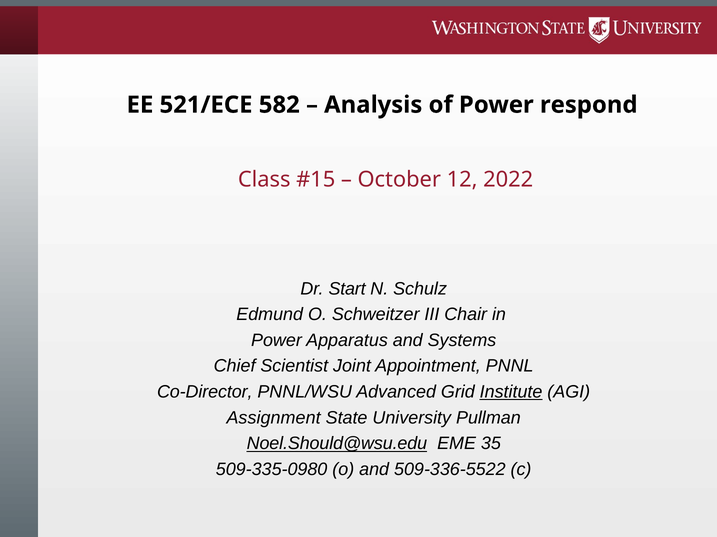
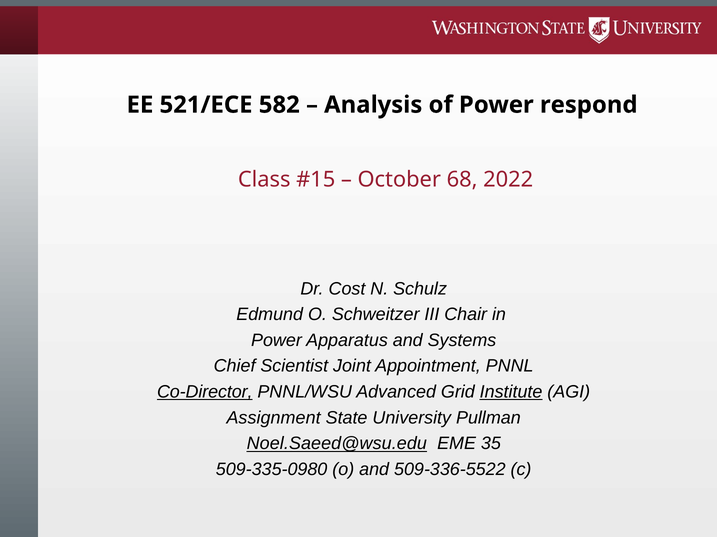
12: 12 -> 68 (462, 180)
Start: Start -> Cost (347, 289)
Co-Director underline: none -> present (205, 392)
Noel.Should@wsu.edu: Noel.Should@wsu.edu -> Noel.Saeed@wsu.edu (337, 444)
